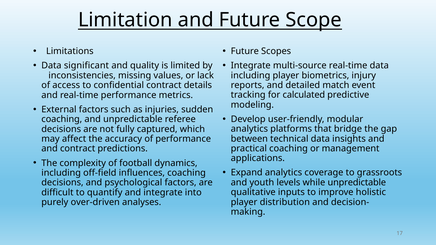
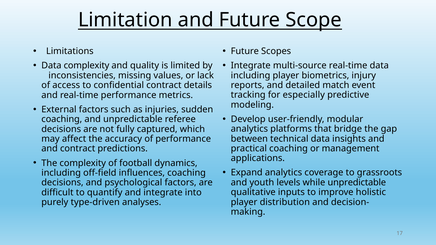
Data significant: significant -> complexity (87, 66)
calculated: calculated -> especially (304, 95)
over-driven: over-driven -> type-driven (95, 202)
